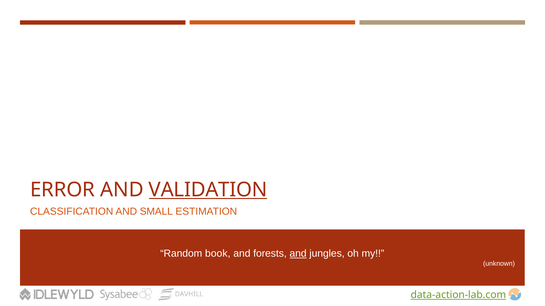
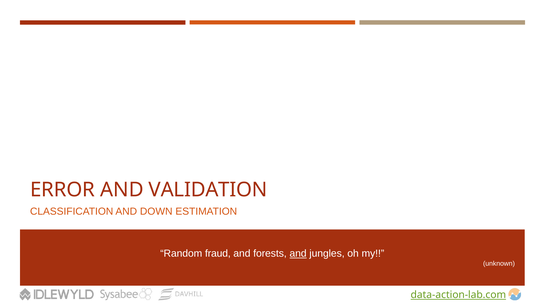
VALIDATION underline: present -> none (208, 190)
SMALL: SMALL -> DOWN (156, 212)
book: book -> fraud (218, 254)
